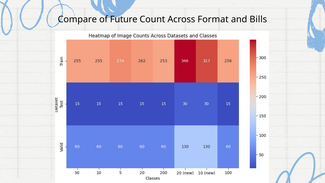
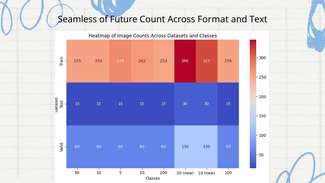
Compare: Compare -> Seamless (77, 19)
Bills: Bills -> Text (258, 19)
